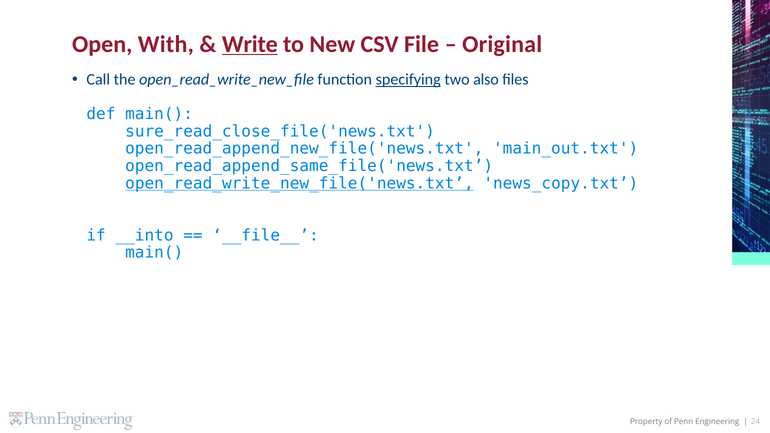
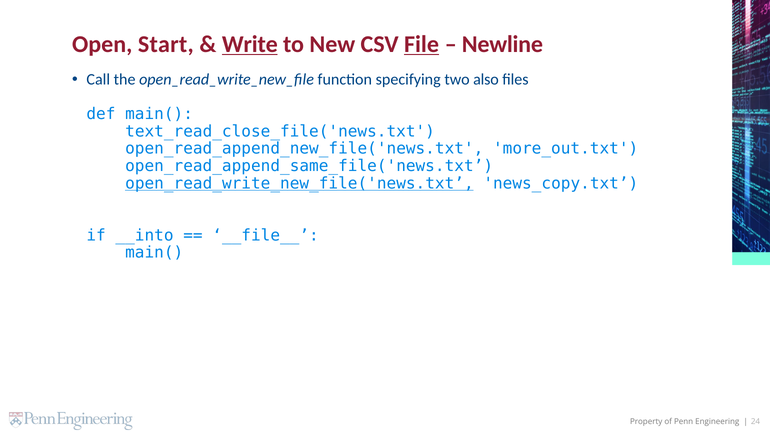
With: With -> Start (166, 44)
File underline: none -> present (422, 44)
Original: Original -> Newline (502, 44)
specifying underline: present -> none (408, 79)
sure_read_close_file('news.txt: sure_read_close_file('news.txt -> text_read_close_file('news.txt (280, 131)
main_out.txt: main_out.txt -> more_out.txt (566, 149)
